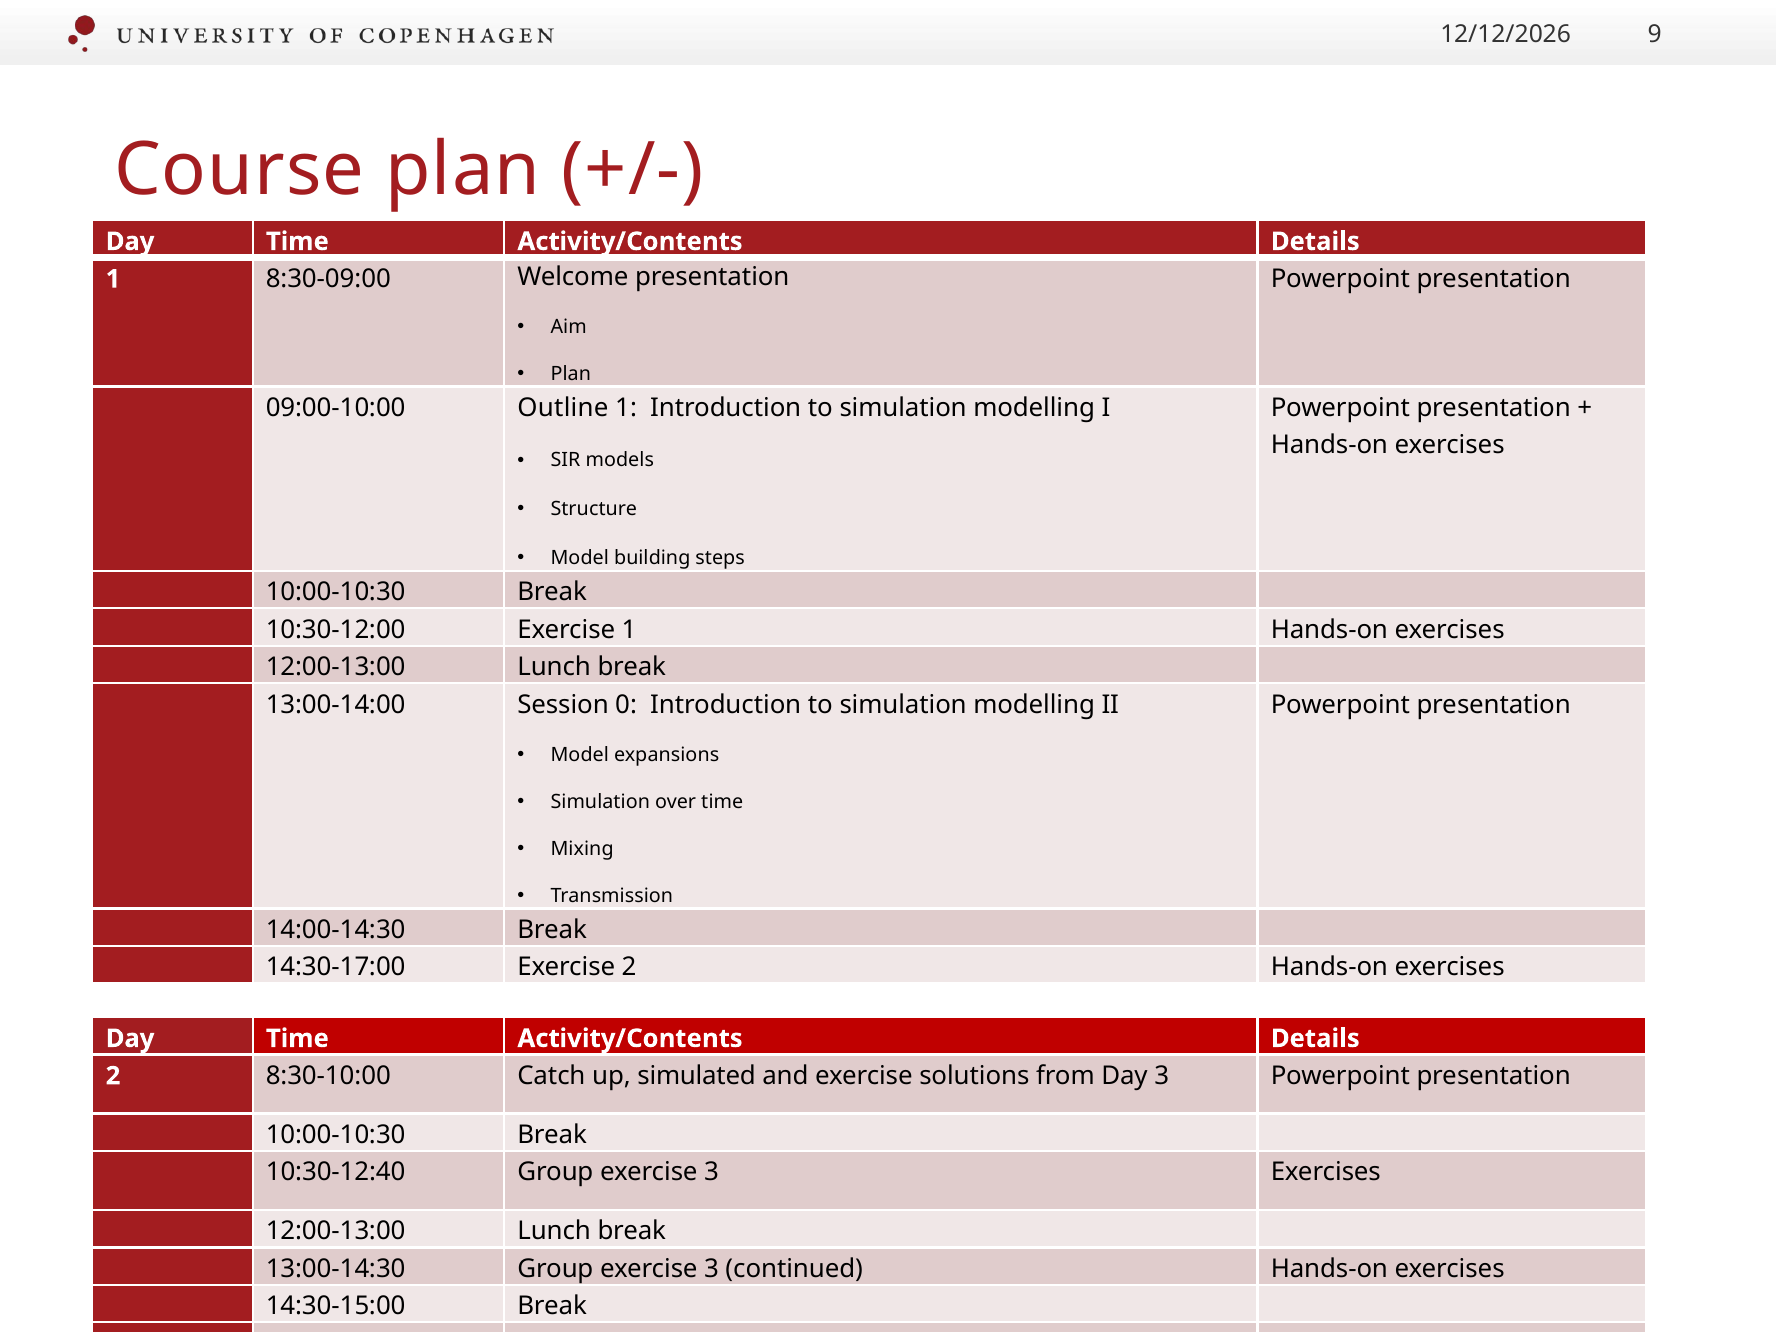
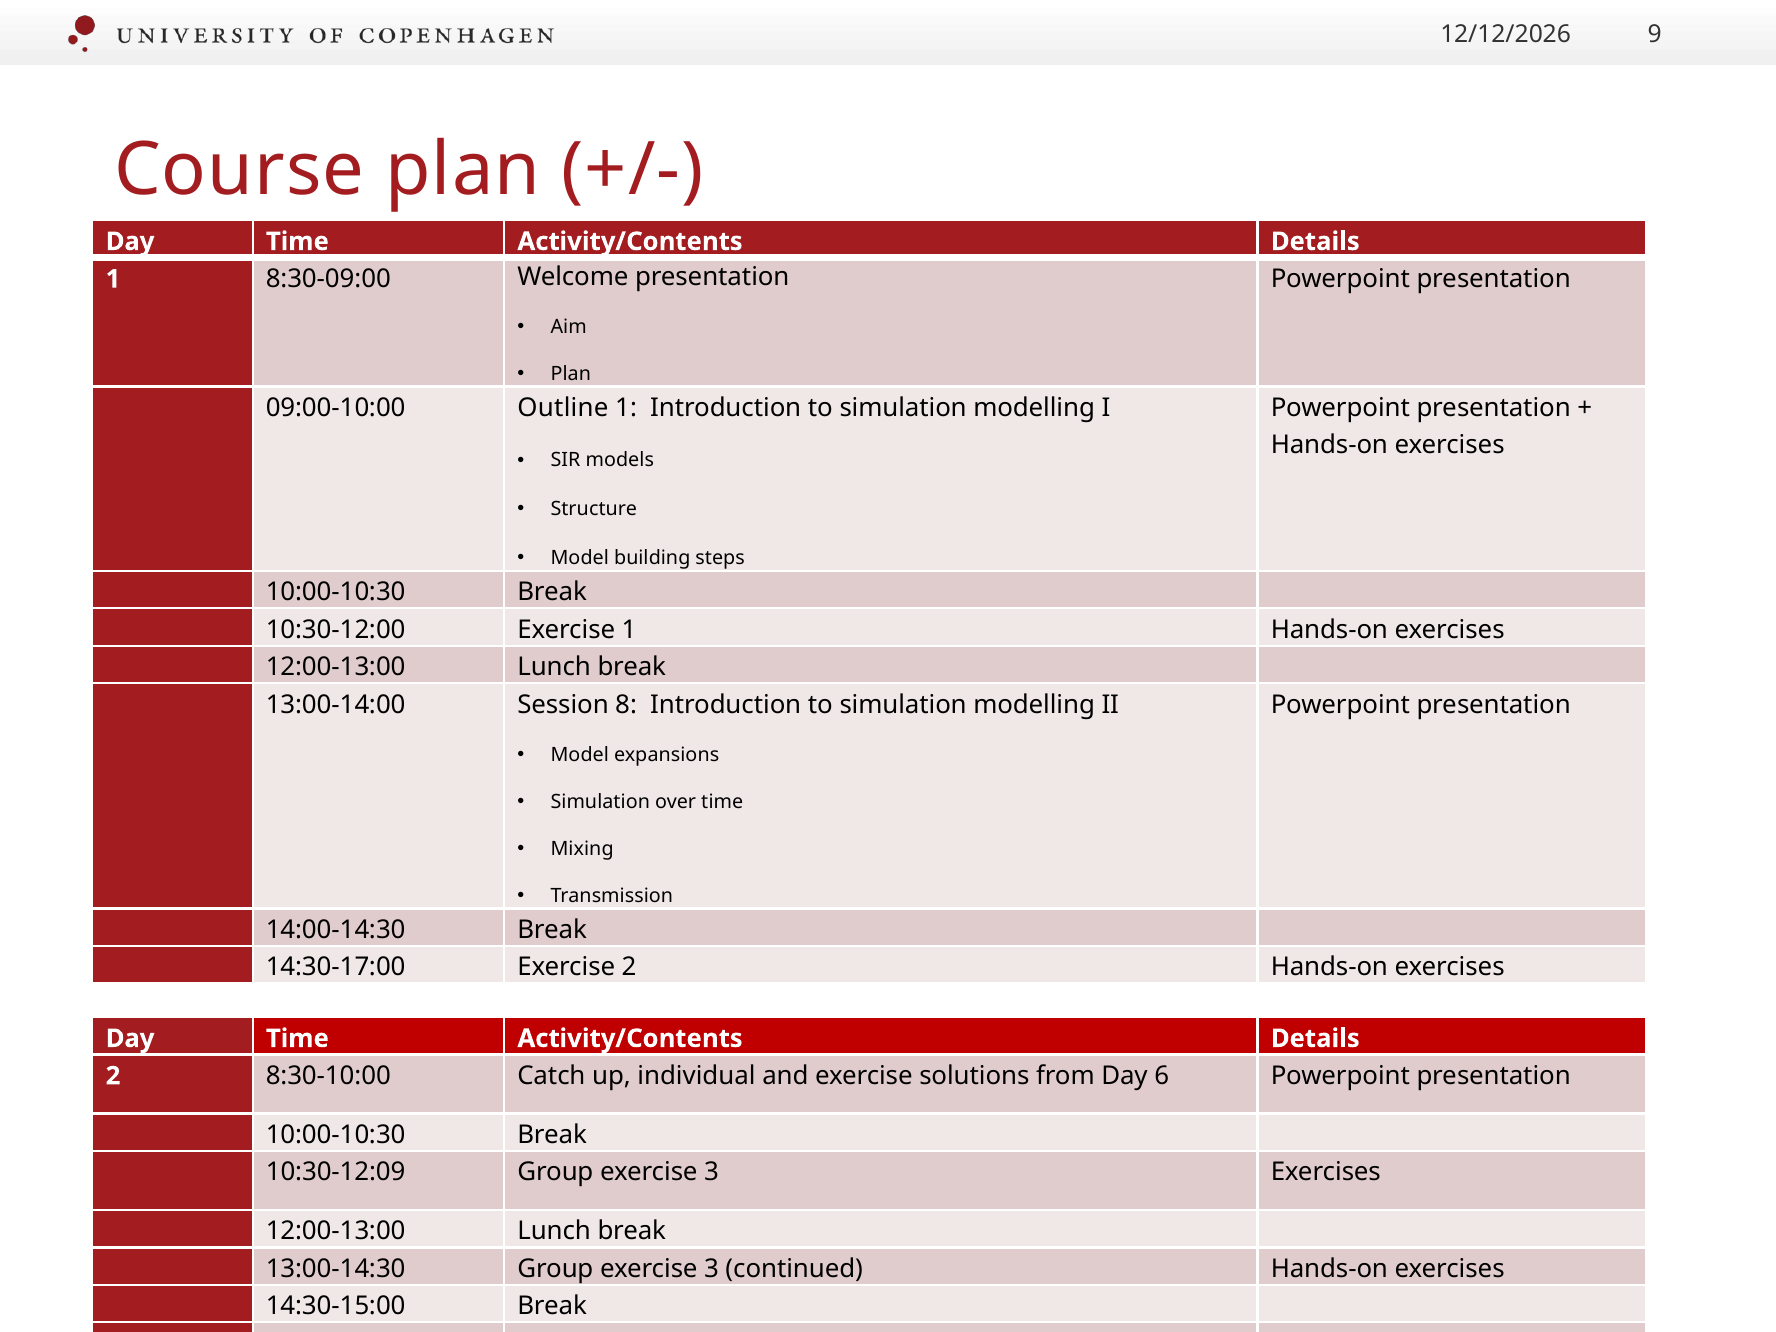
0: 0 -> 8 (626, 705)
simulated: simulated -> individual (696, 1076)
Day 3: 3 -> 6 (1162, 1076)
10:30-12:40: 10:30-12:40 -> 10:30-12:09 (336, 1172)
